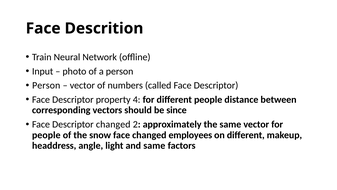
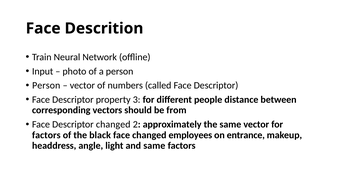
4: 4 -> 3 (137, 99)
since: since -> from (176, 110)
people: people -> factors (46, 135)
snow: snow -> black (100, 135)
on different: different -> entrance (246, 135)
